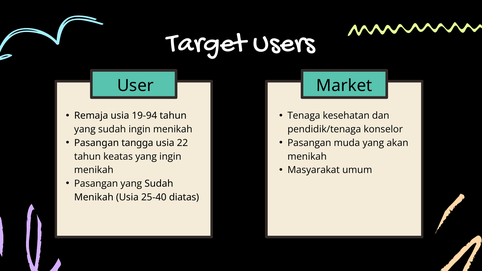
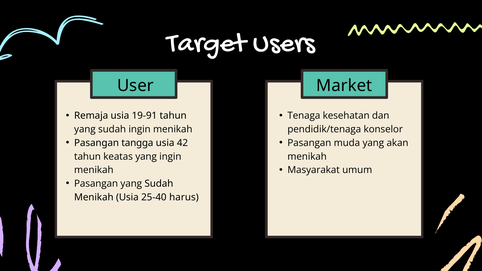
19-94: 19-94 -> 19-91 (144, 116)
22: 22 -> 42 (182, 143)
diatas: diatas -> harus (184, 197)
